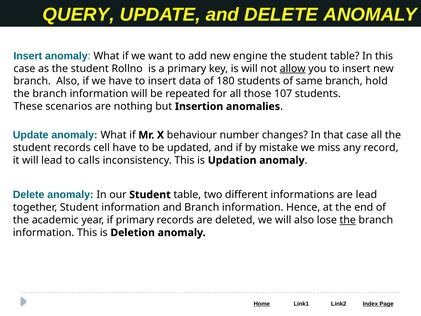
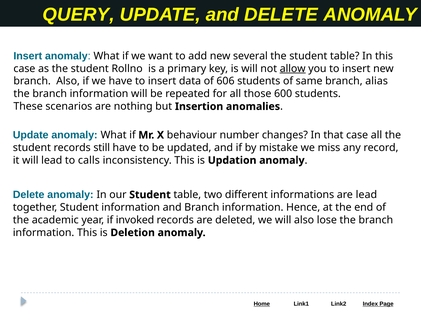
engine: engine -> several (250, 56)
180: 180 -> 606 (226, 81)
hold: hold -> alias (377, 81)
107: 107 -> 600 (283, 94)
cell: cell -> still (102, 148)
if primary: primary -> invoked (135, 220)
the underline: present -> none (348, 220)
